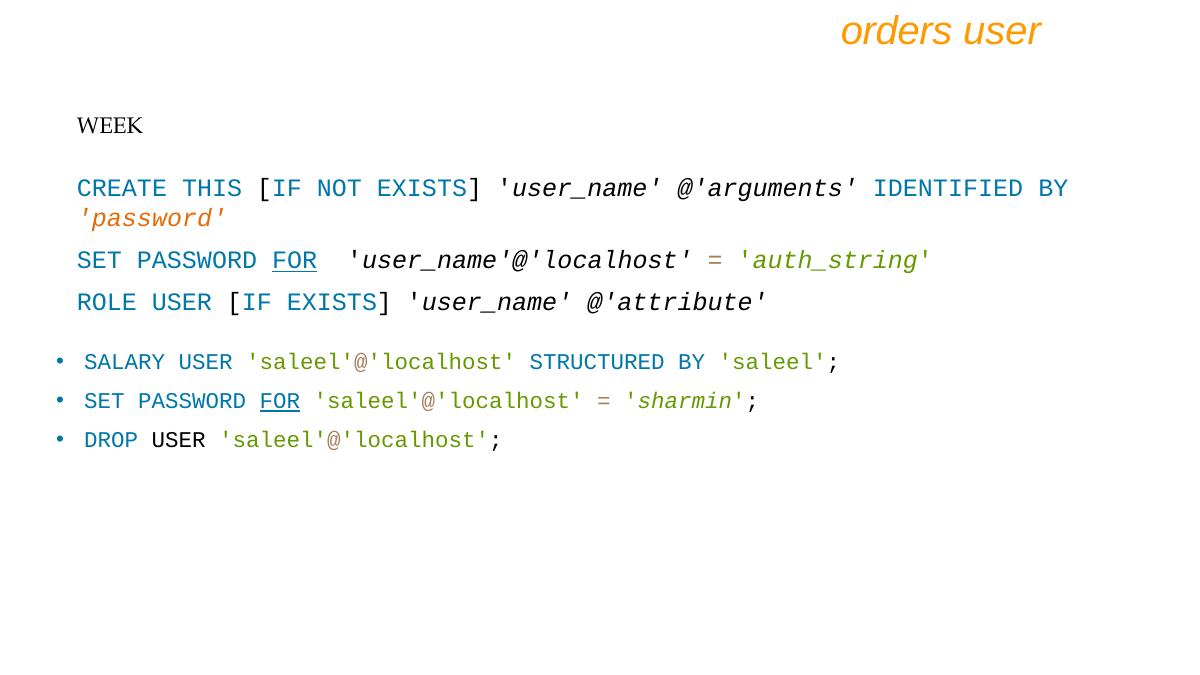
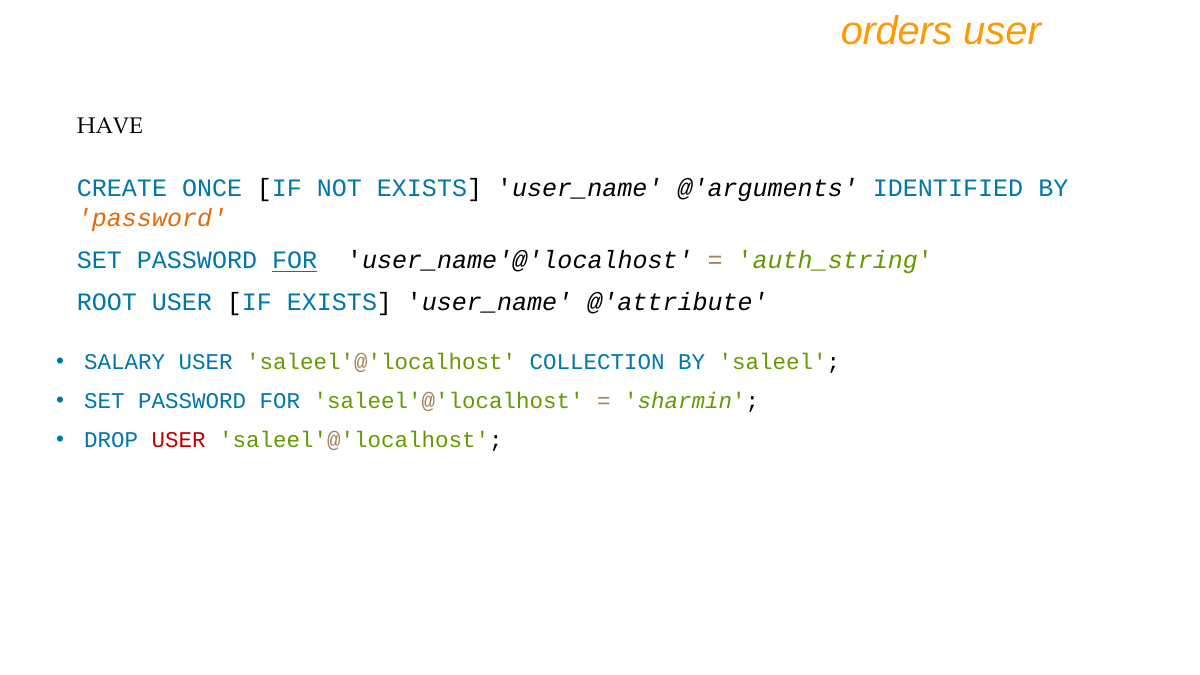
WEEK: WEEK -> HAVE (110, 126)
THIS: THIS -> ONCE (212, 189)
ROLE: ROLE -> ROOT (107, 303)
STRUCTURED: STRUCTURED -> COLLECTION (597, 362)
FOR underline: present -> none (280, 401)
USER colour: black -> red (179, 440)
